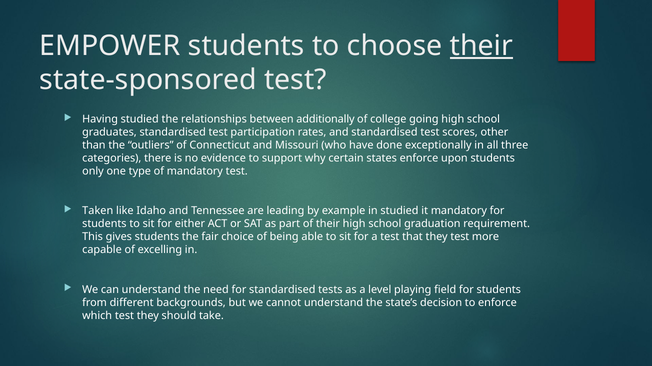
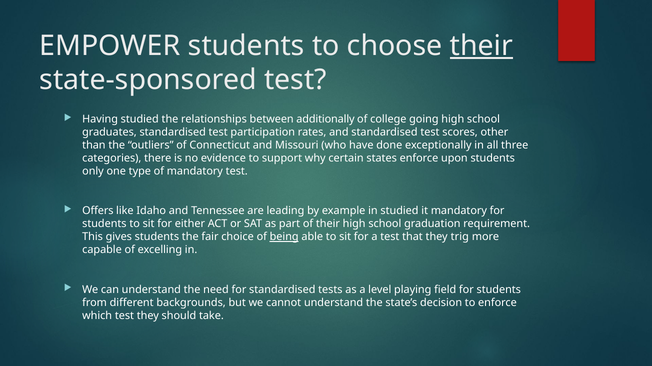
Taken: Taken -> Offers (98, 211)
being underline: none -> present (284, 237)
they test: test -> trig (460, 237)
